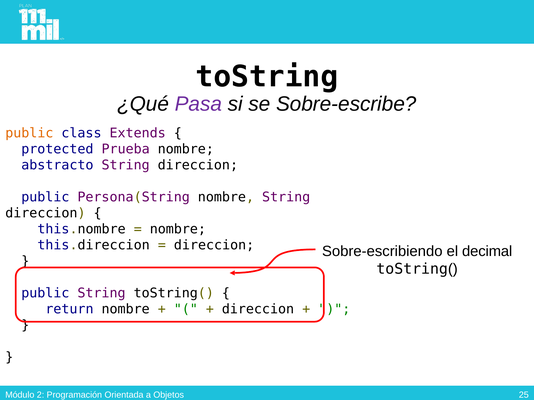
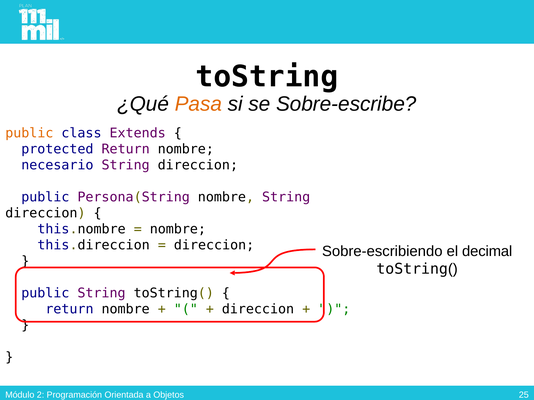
Pasa colour: purple -> orange (198, 104)
protected Prueba: Prueba -> Return (126, 149)
abstracto: abstracto -> necesario (57, 165)
